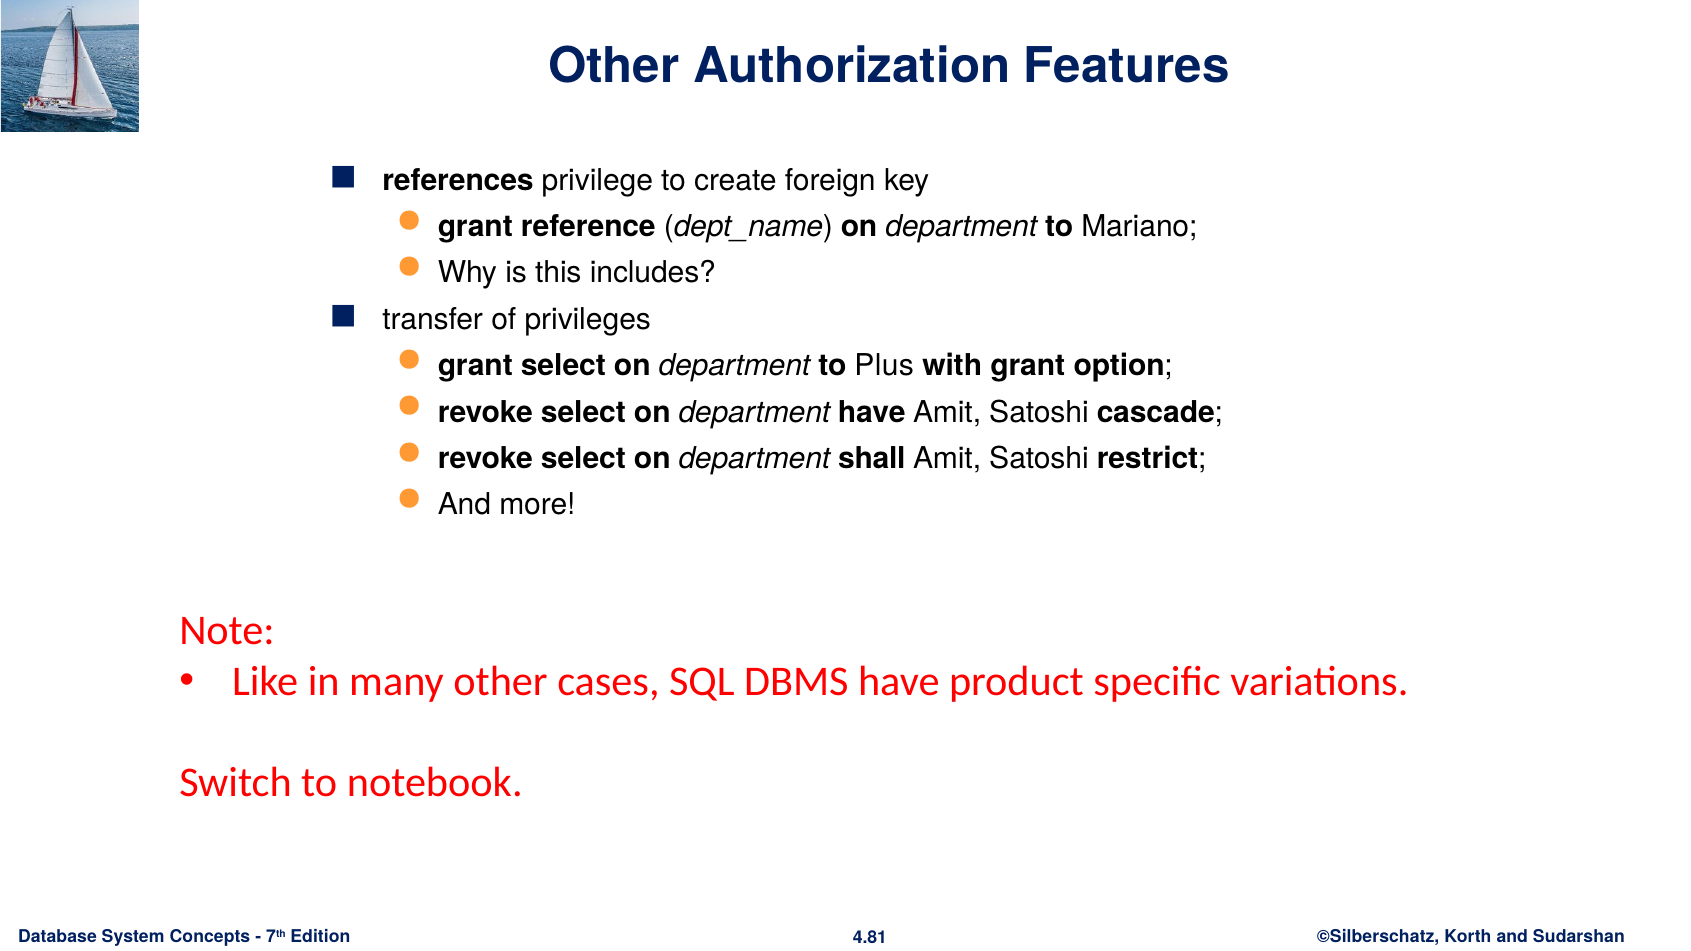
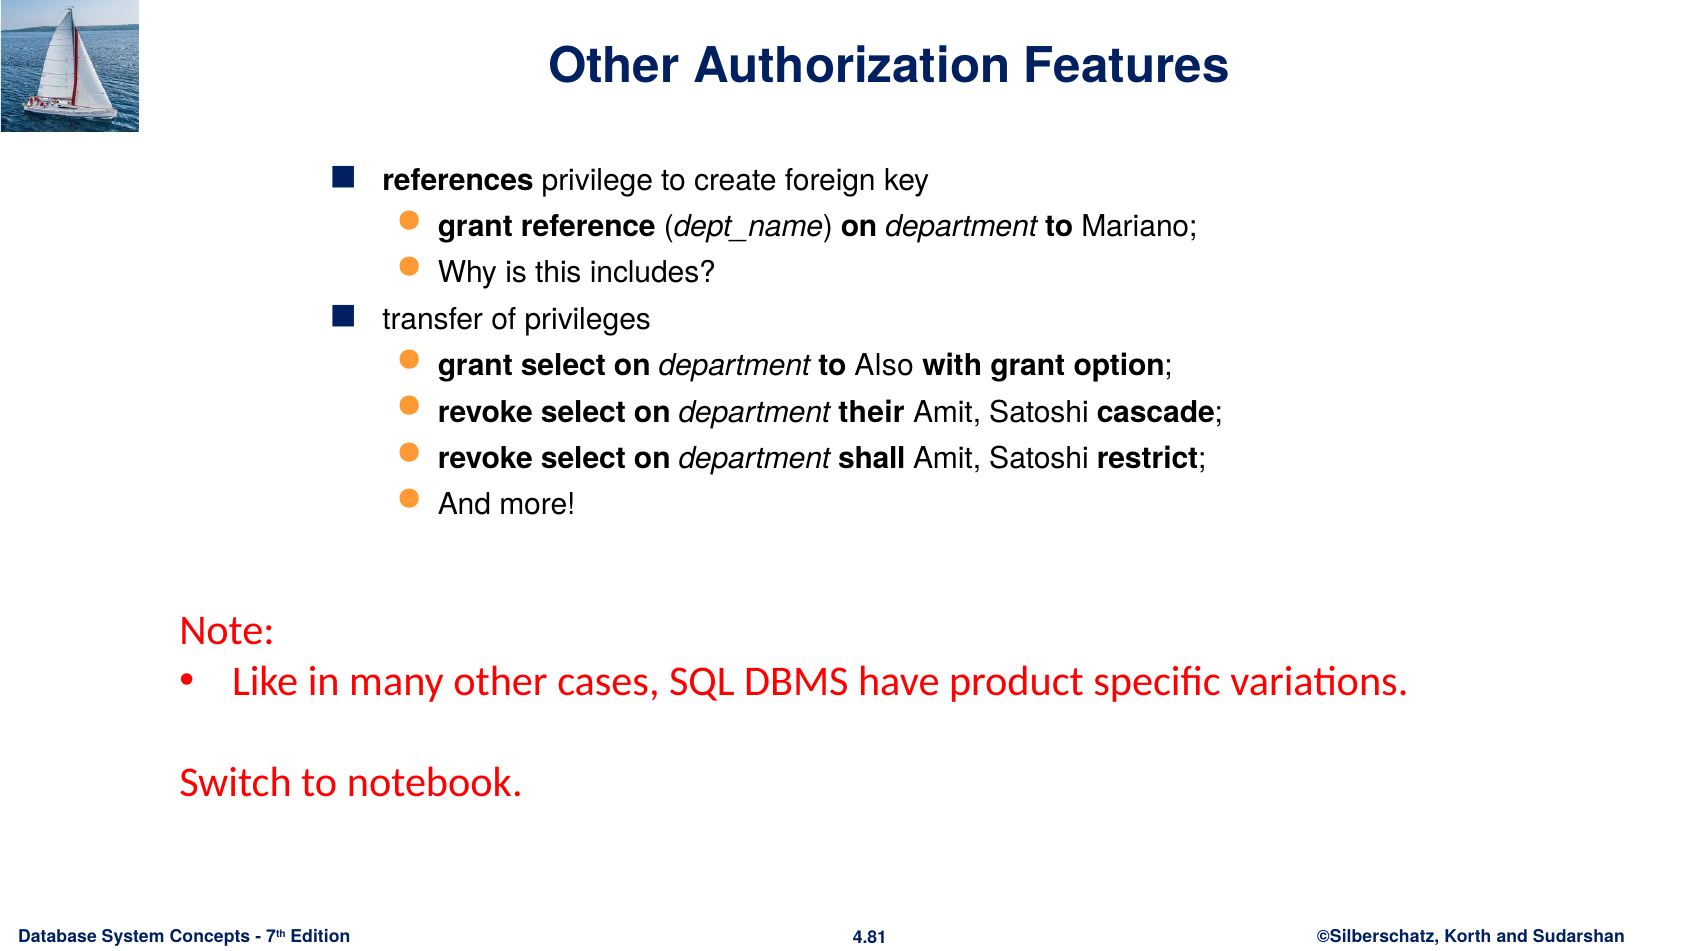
Plus: Plus -> Also (884, 366)
department have: have -> their (872, 412)
